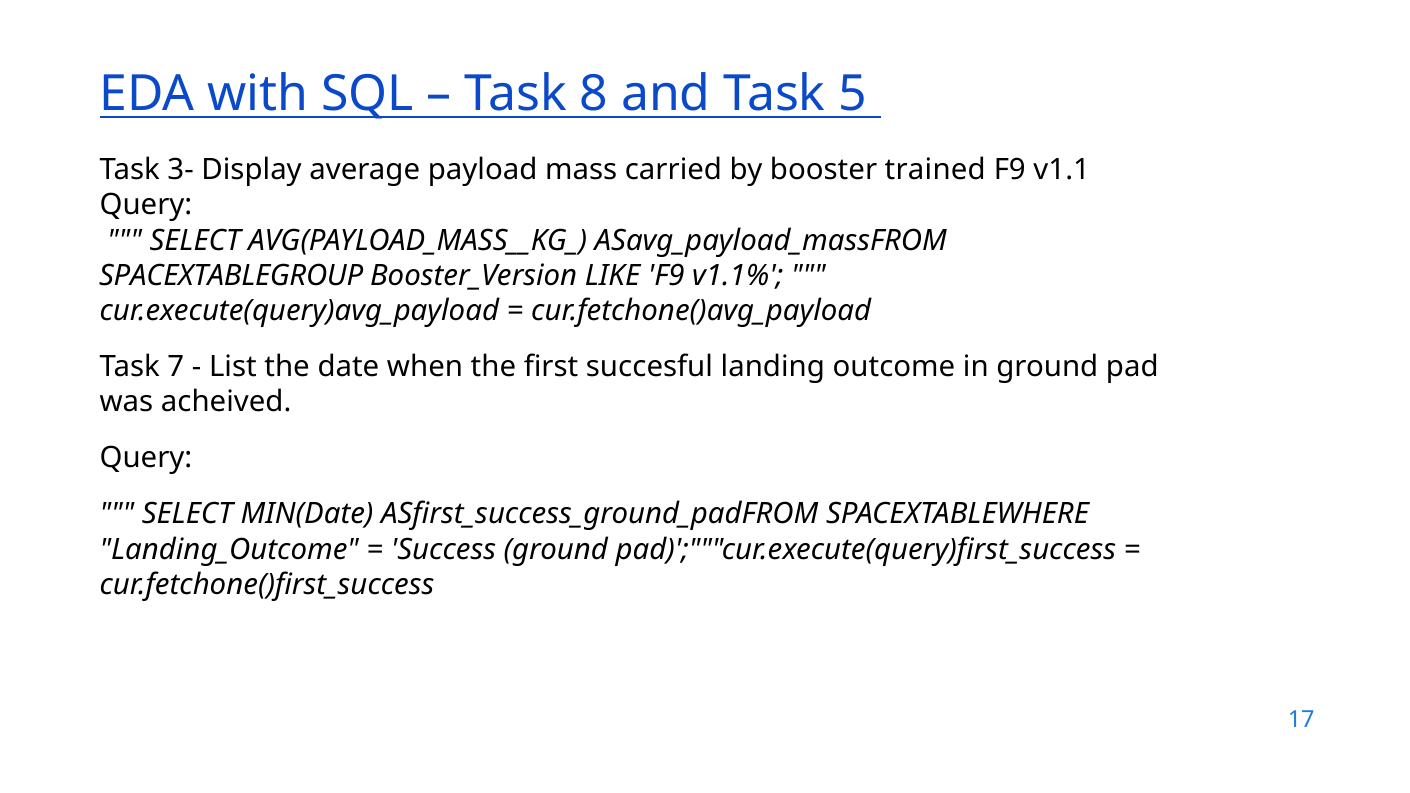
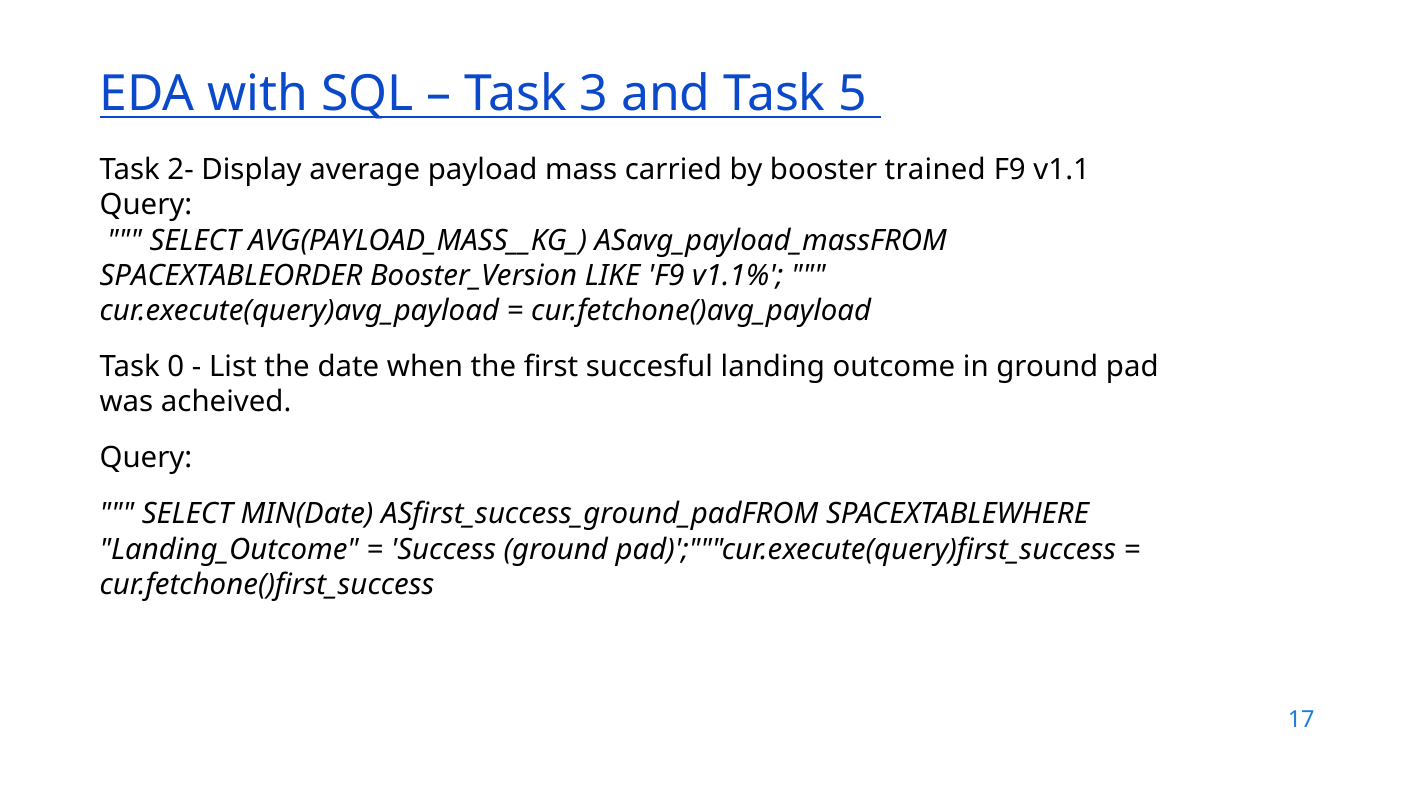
8: 8 -> 3 (594, 94)
3-: 3- -> 2- (181, 170)
SPACEXTABLEGROUP: SPACEXTABLEGROUP -> SPACEXTABLEORDER (231, 276)
7: 7 -> 0 (176, 367)
